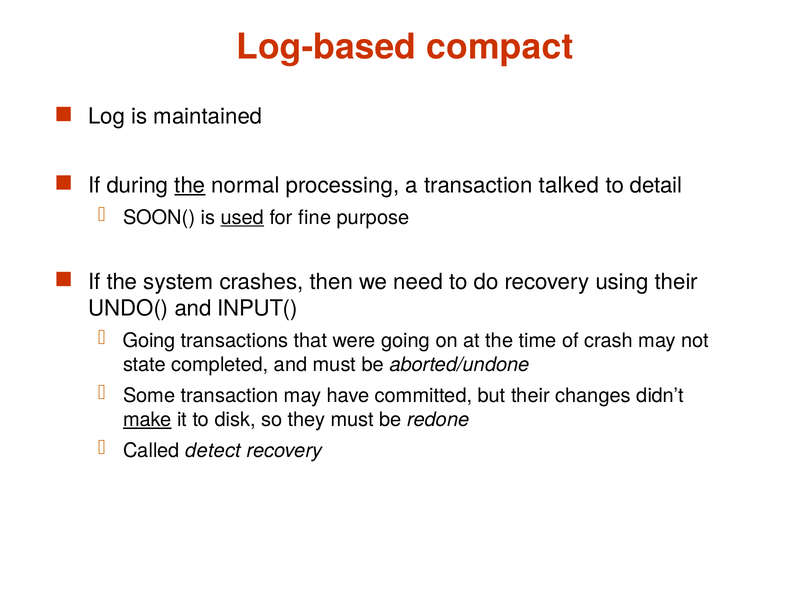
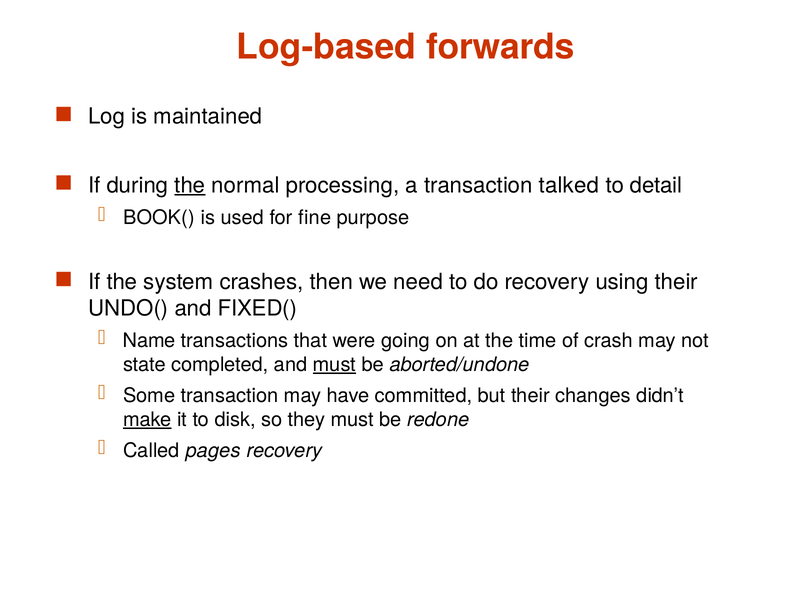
compact: compact -> forwards (500, 47)
SOON(: SOON( -> BOOK( (159, 217)
used underline: present -> none (242, 217)
INPUT(: INPUT( -> FIXED( (257, 308)
Going: Going -> Name (149, 341)
must underline: none -> present (334, 365)
detect: detect -> pages (213, 451)
